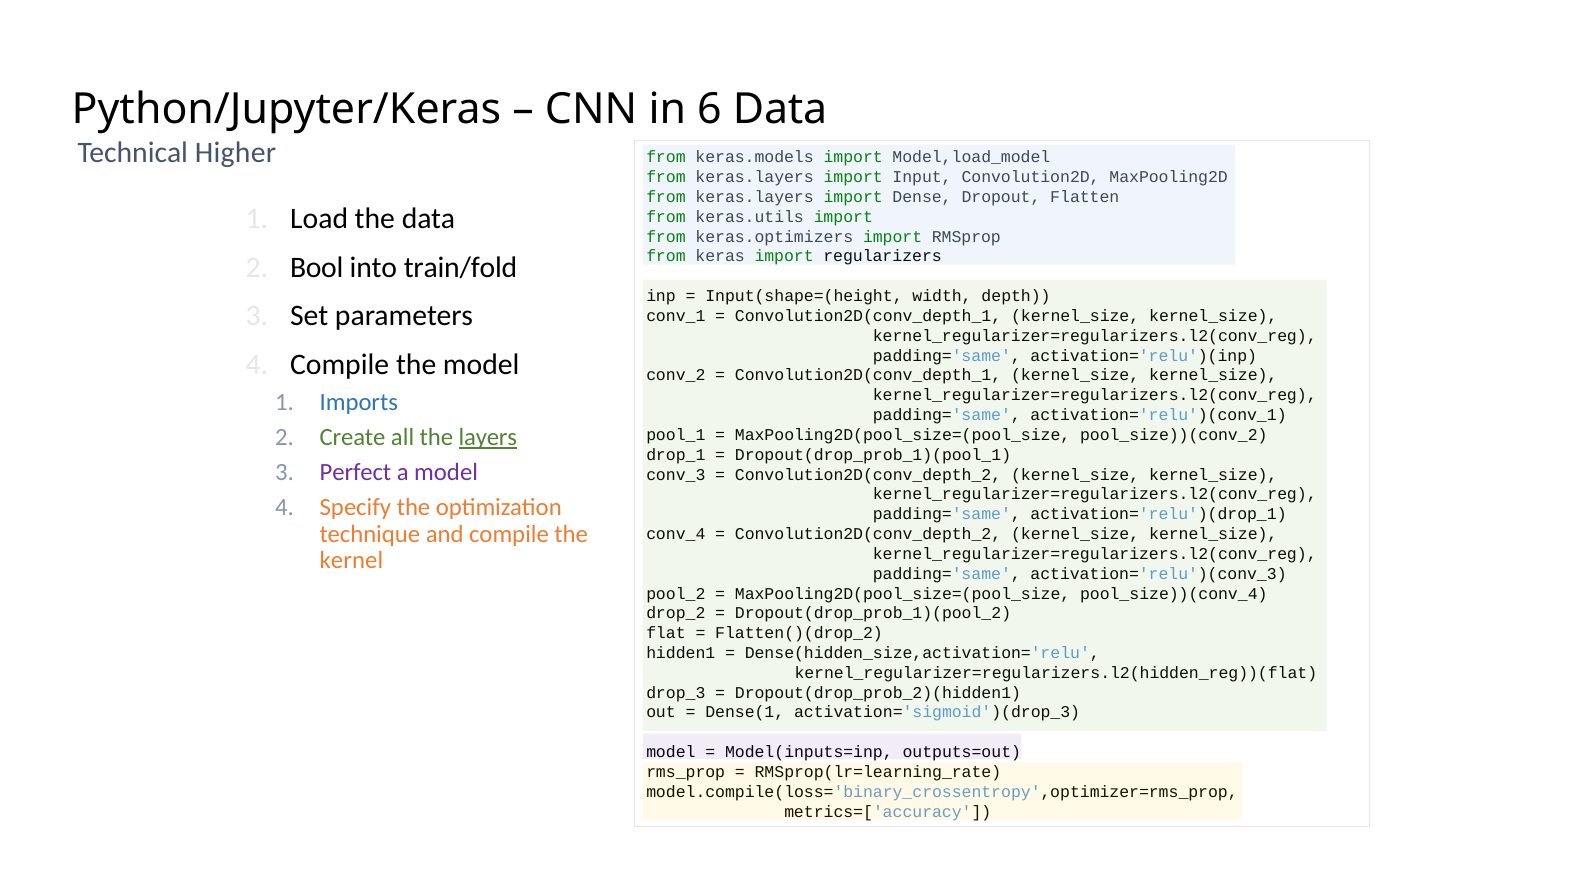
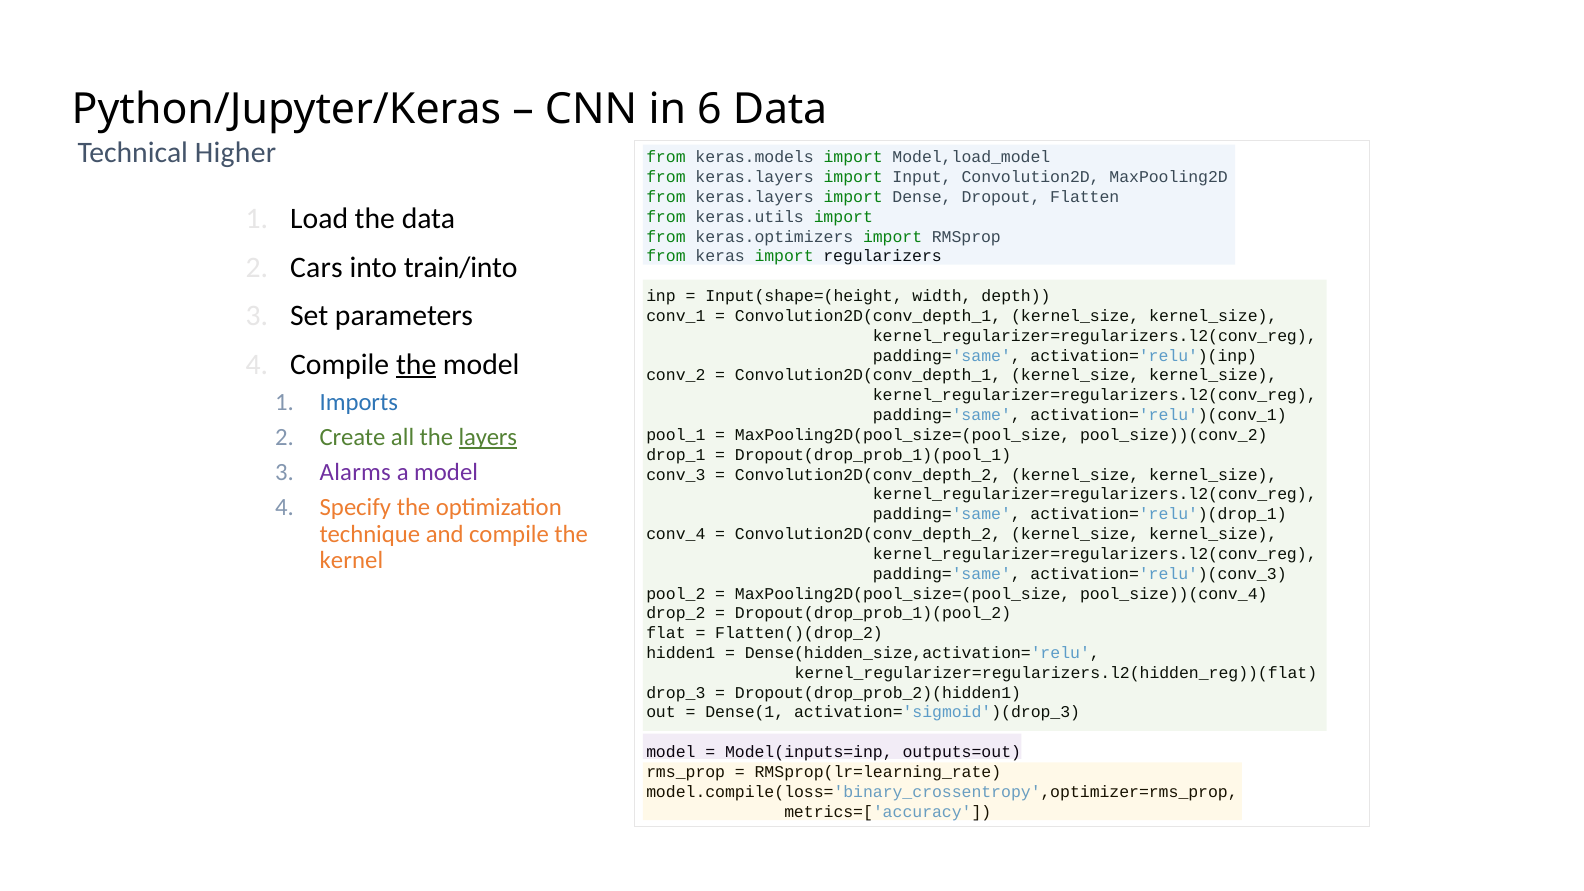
Bool: Bool -> Cars (316, 267)
train/fold: train/fold -> train/into (461, 267)
the underline: none -> present (416, 365)
Perfect: Perfect -> Alarms (355, 472)
